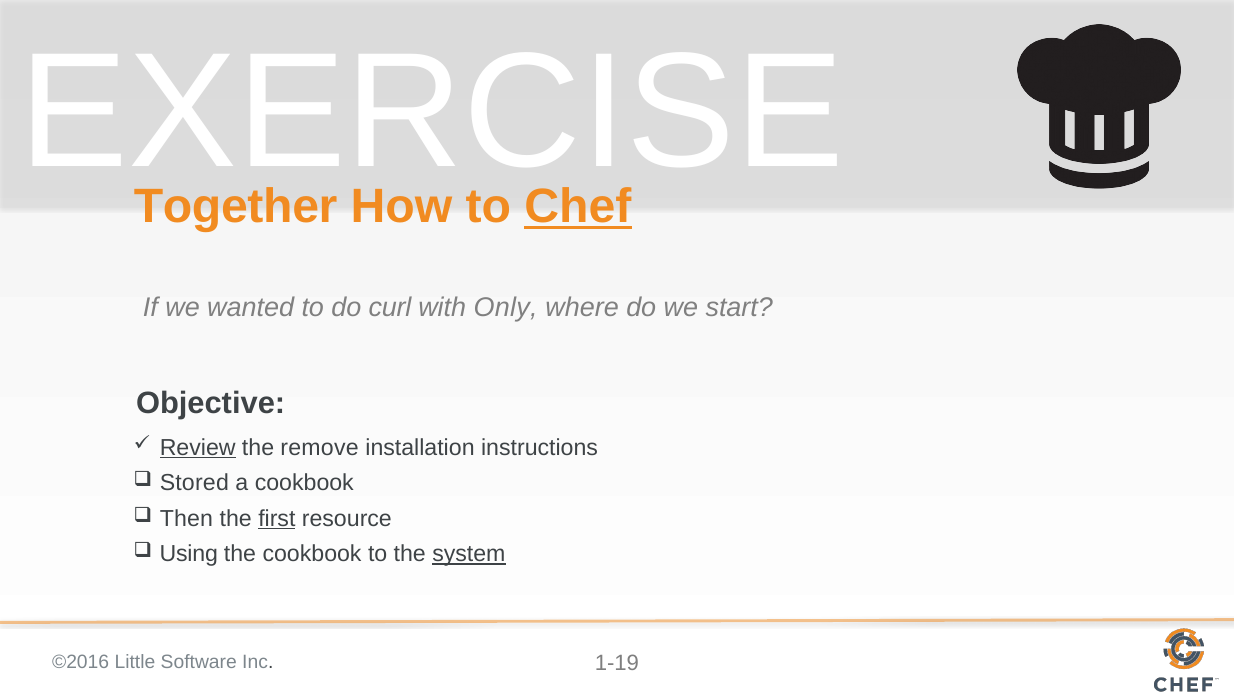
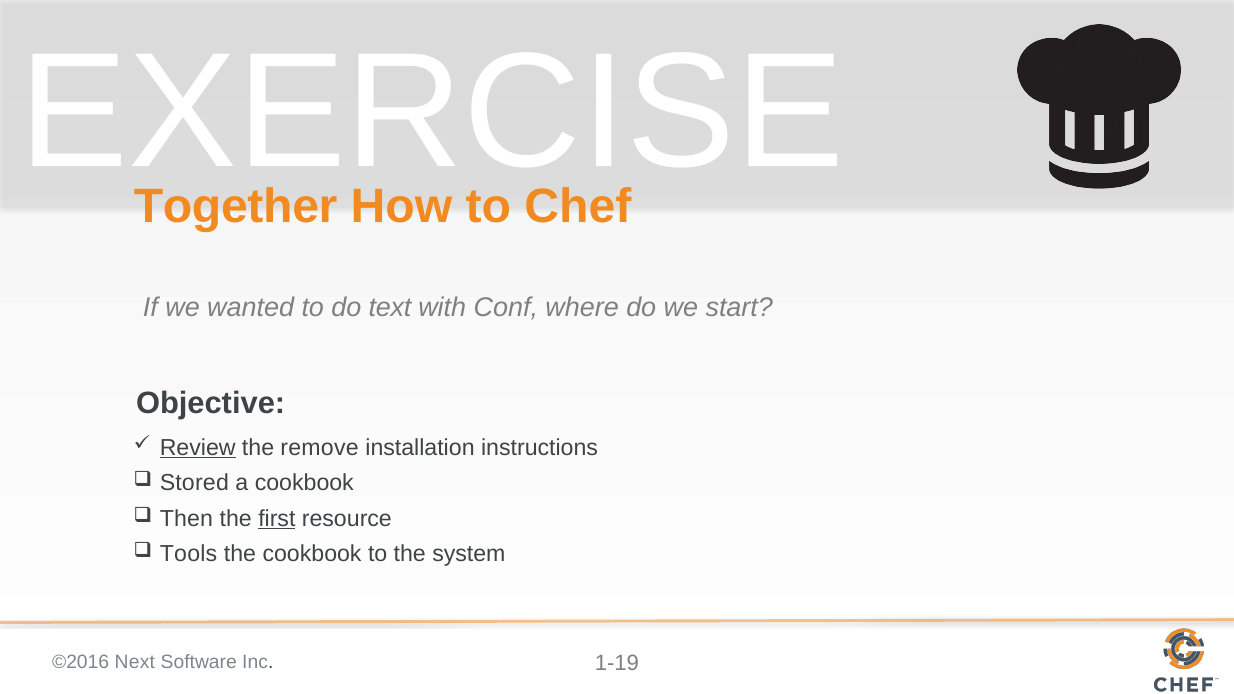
Chef underline: present -> none (578, 207)
curl: curl -> text (390, 307)
Only: Only -> Conf (506, 307)
Using: Using -> Tools (189, 554)
system underline: present -> none (469, 554)
Little: Little -> Next (135, 662)
